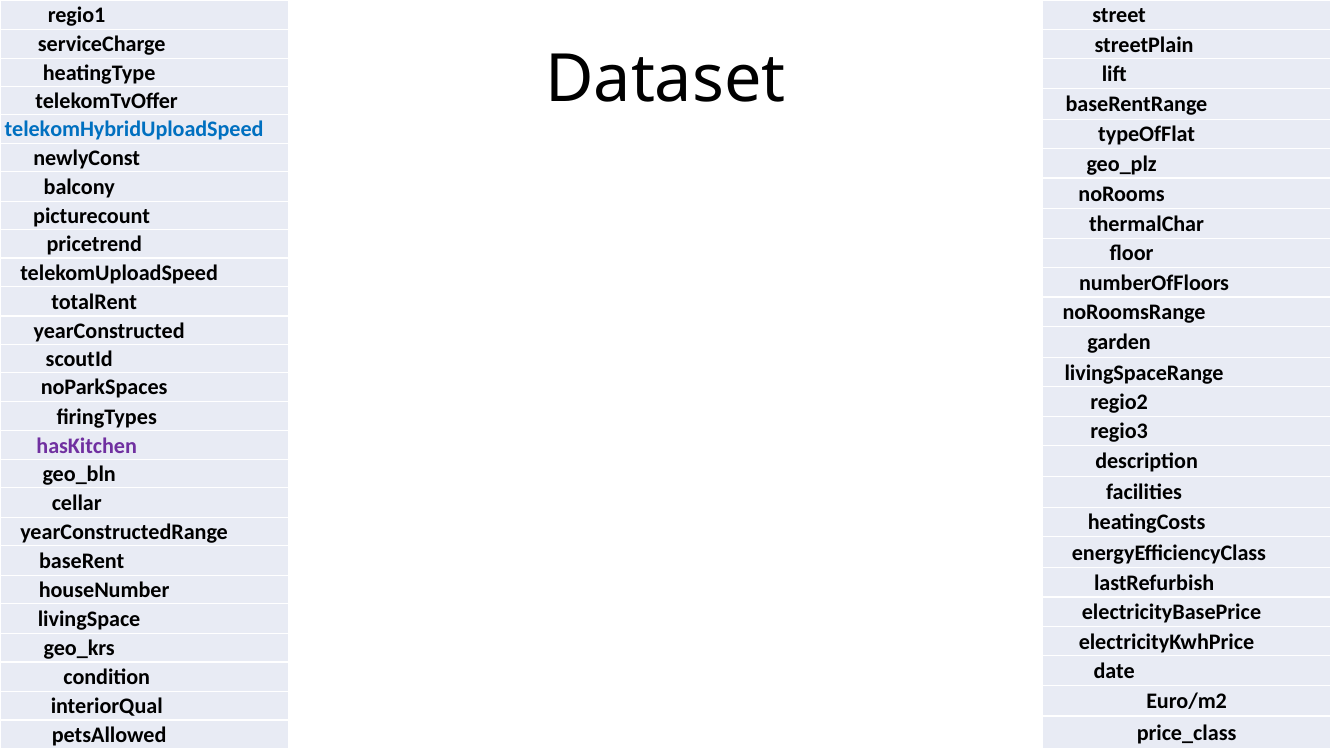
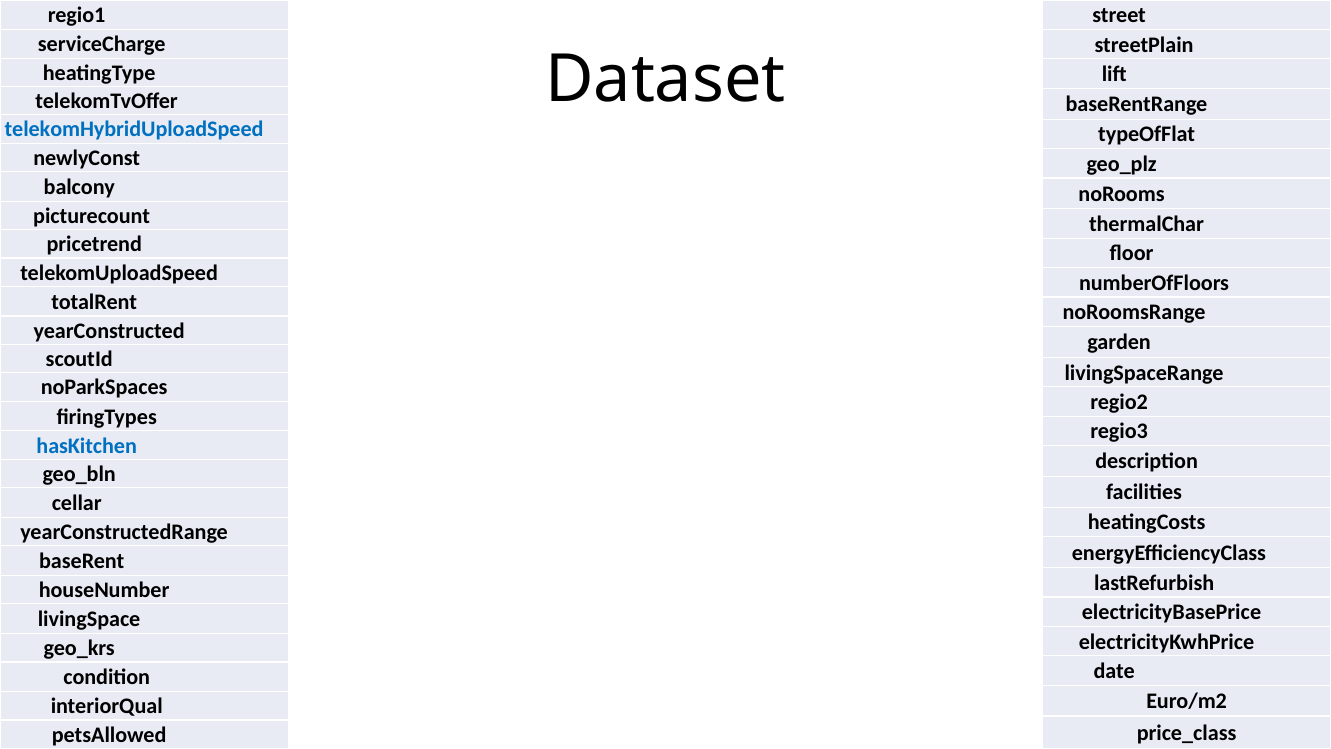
hasKitchen colour: purple -> blue (87, 446)
